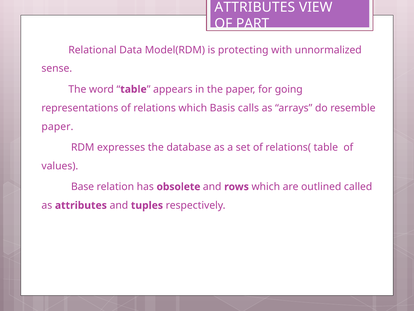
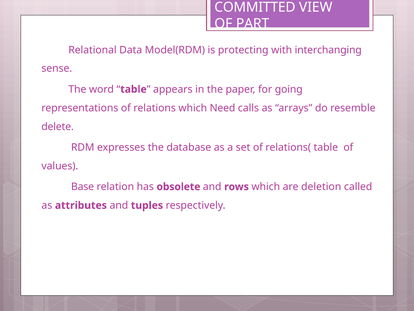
ATTRIBUTES: ATTRIBUTES -> COMMITTED (255, 7)
unnormalized: unnormalized -> interchanging (328, 50)
Basis: Basis -> Need (223, 108)
paper: paper -> delete (58, 126)
outlined: outlined -> deletion (321, 186)
